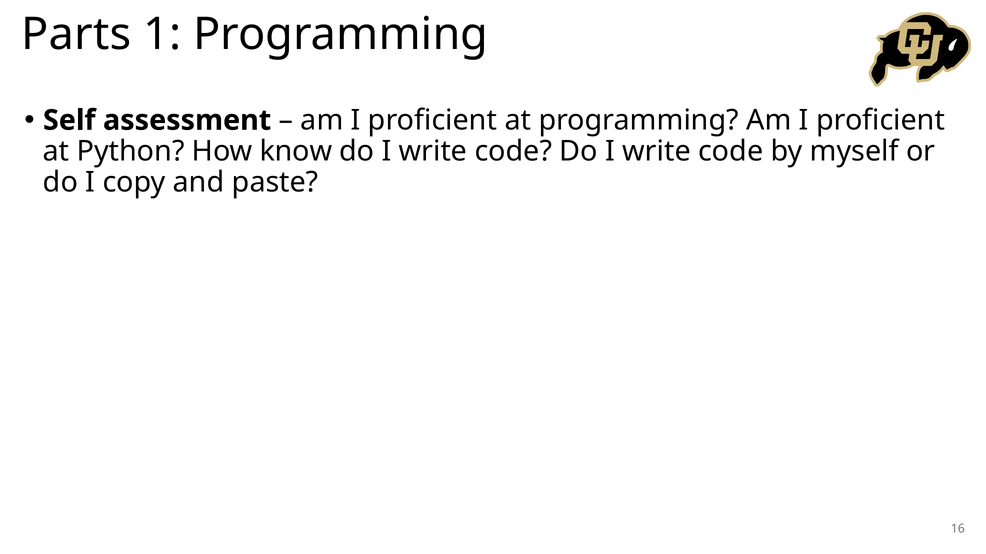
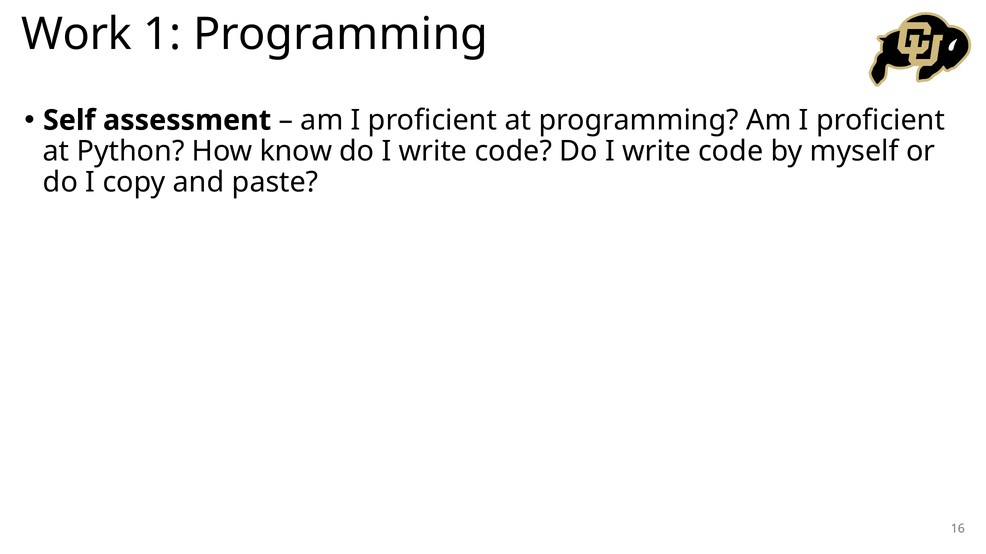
Parts: Parts -> Work (77, 35)
